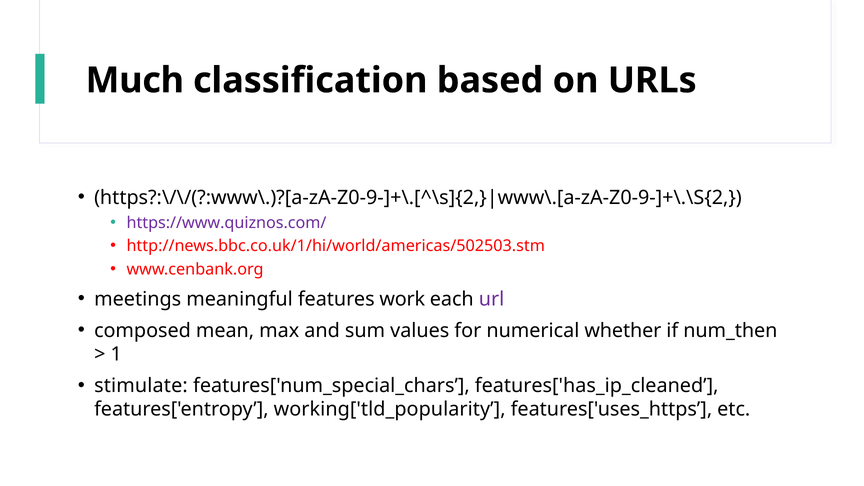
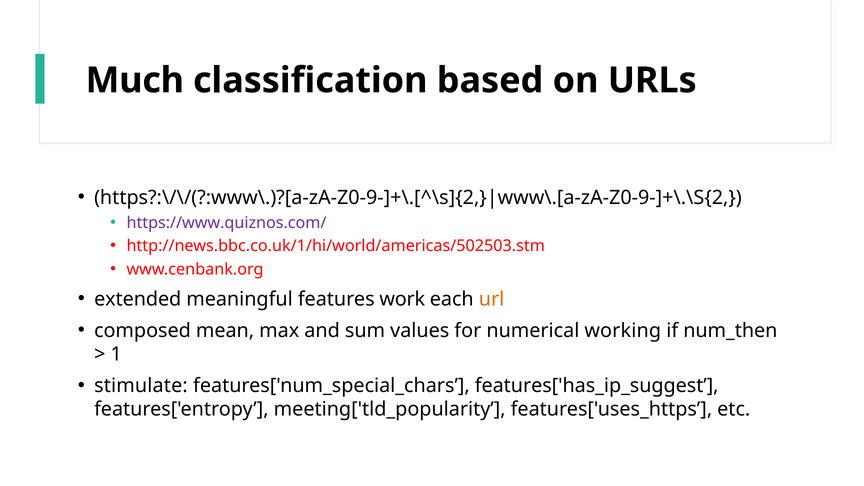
meetings: meetings -> extended (138, 299)
url colour: purple -> orange (492, 299)
whether: whether -> working (623, 331)
features['has_ip_cleaned: features['has_ip_cleaned -> features['has_ip_suggest (597, 386)
working['tld_popularity: working['tld_popularity -> meeting['tld_popularity (390, 409)
